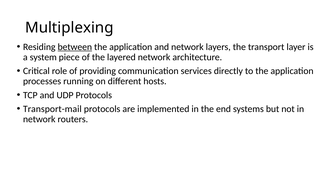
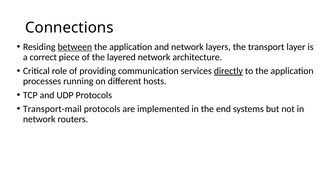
Multiplexing: Multiplexing -> Connections (69, 28)
system: system -> correct (43, 57)
directly underline: none -> present (228, 71)
